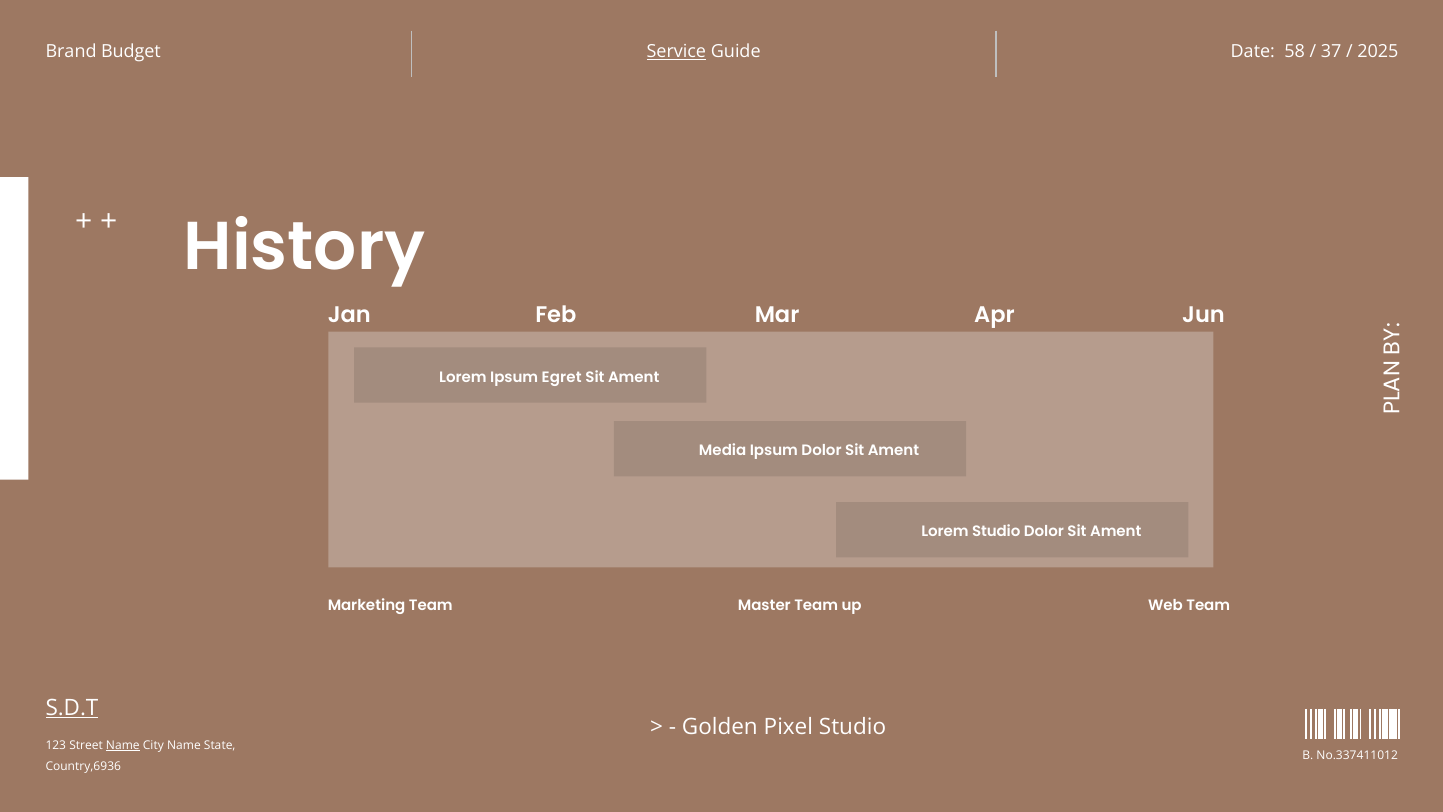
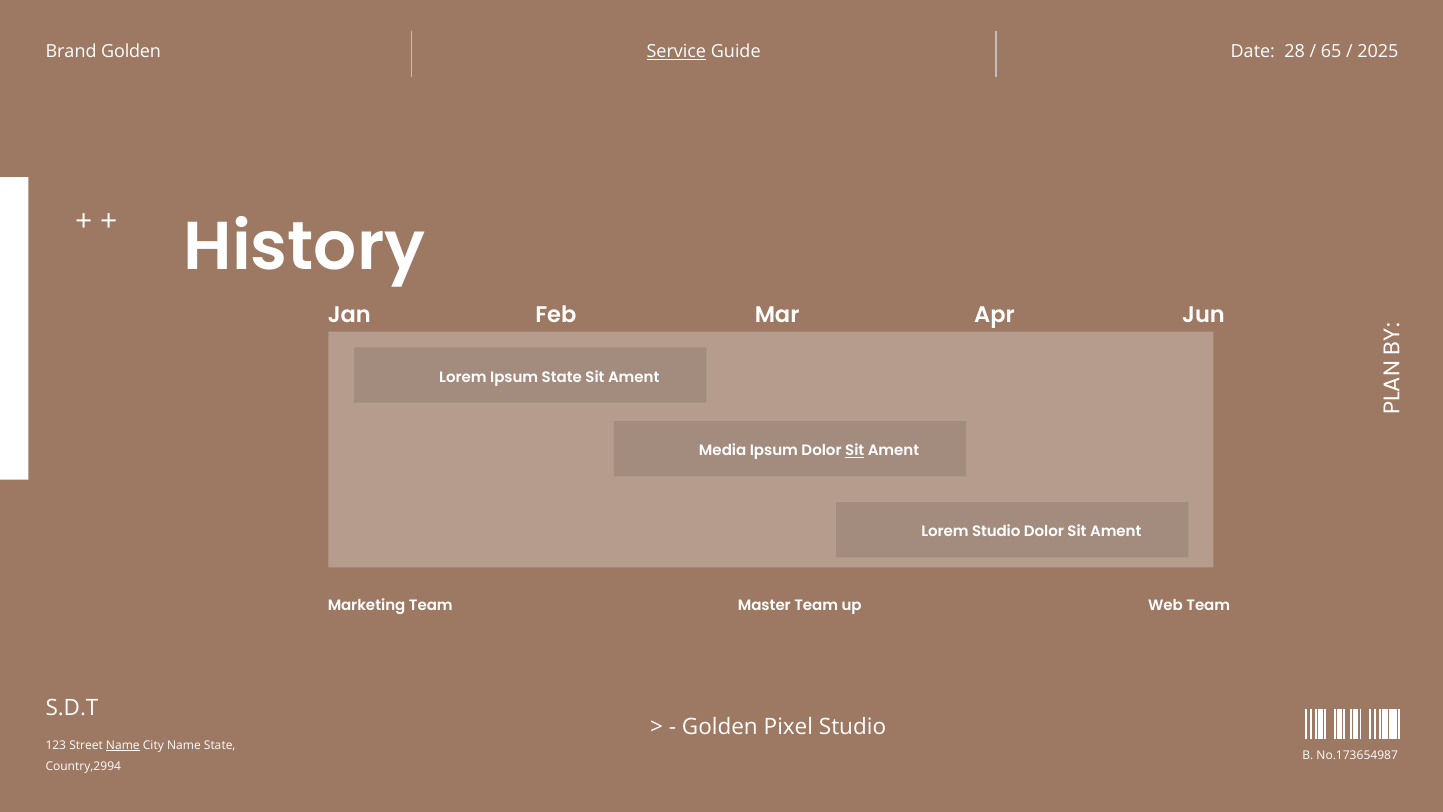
Brand Budget: Budget -> Golden (131, 52)
58: 58 -> 28 (1295, 52)
37: 37 -> 65 (1331, 52)
Ipsum Egret: Egret -> State (562, 378)
Sit underline: none -> present (855, 451)
S.D.T underline: present -> none (72, 707)
No.337411012: No.337411012 -> No.173654987 (1357, 755)
Country,6936: Country,6936 -> Country,2994 (83, 767)
